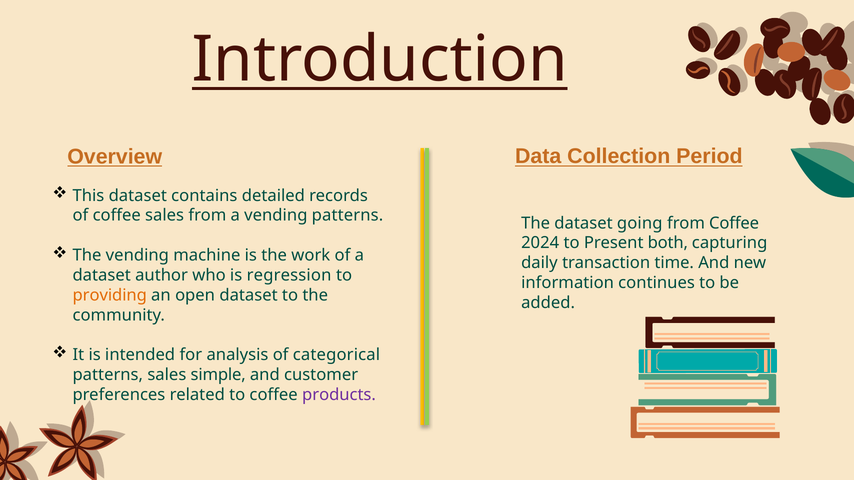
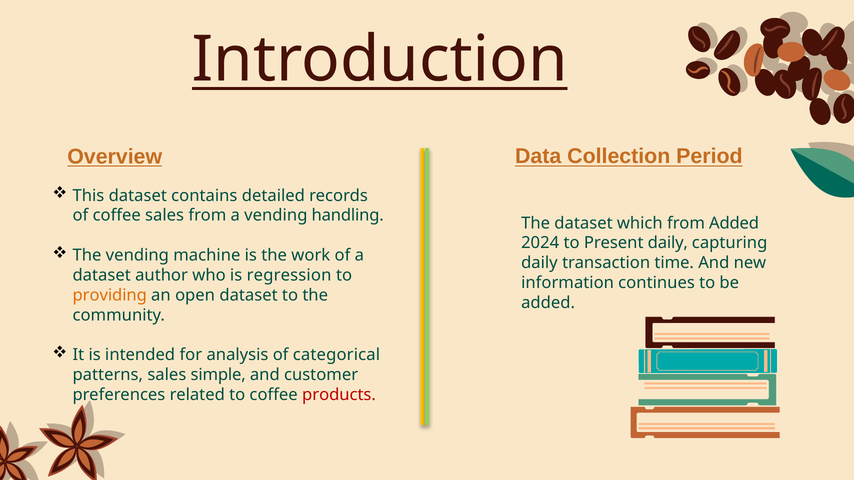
vending patterns: patterns -> handling (348, 216)
going: going -> which (640, 223)
from Coffee: Coffee -> Added (734, 223)
Present both: both -> daily (668, 243)
products colour: purple -> red (339, 395)
